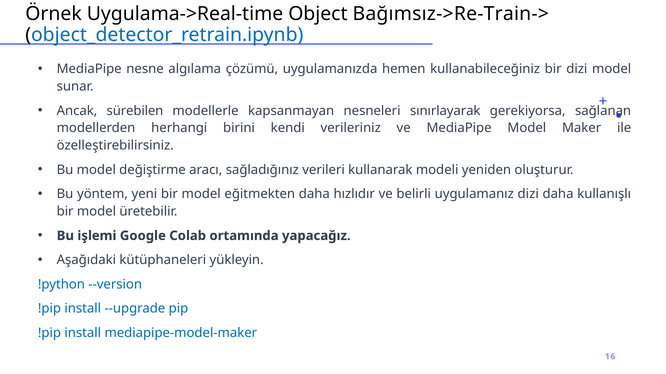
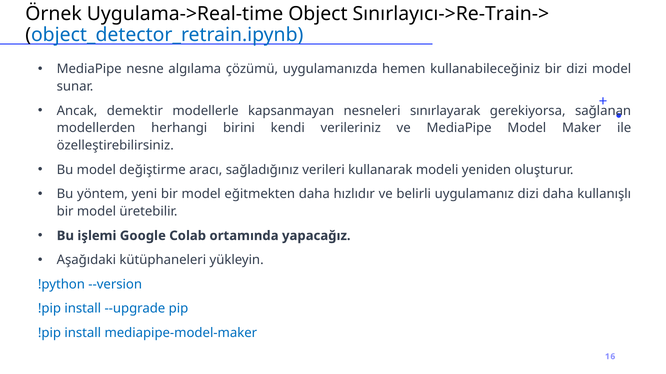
Bağımsız->Re-Train->: Bağımsız->Re-Train-> -> Sınırlayıcı->Re-Train-> (451, 14)
sürebilen: sürebilen -> demektir (135, 111)
